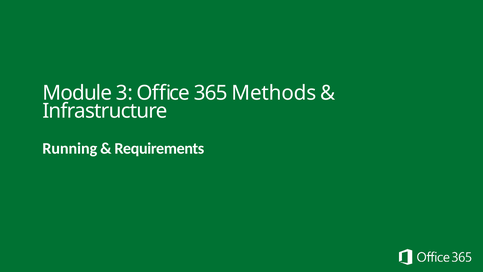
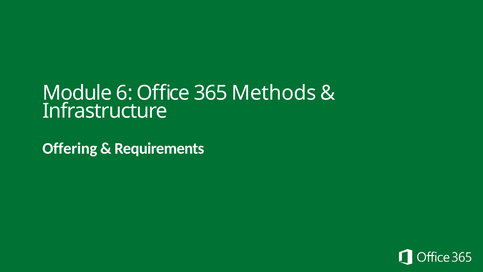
3: 3 -> 6 (124, 93)
Running: Running -> Offering (70, 148)
